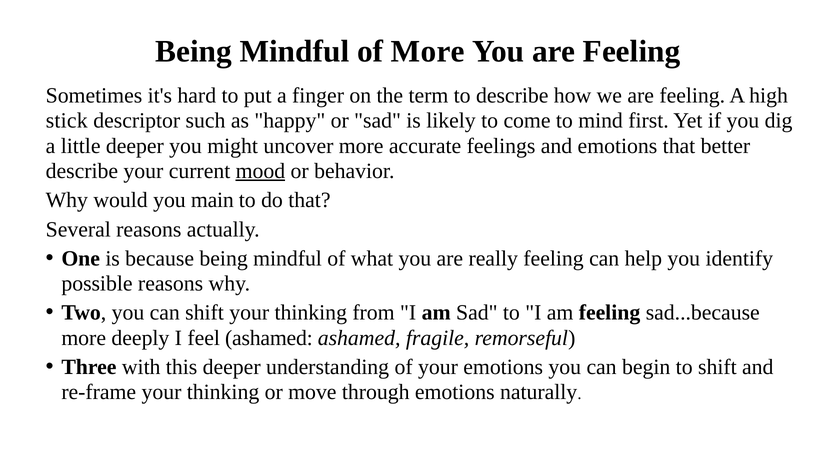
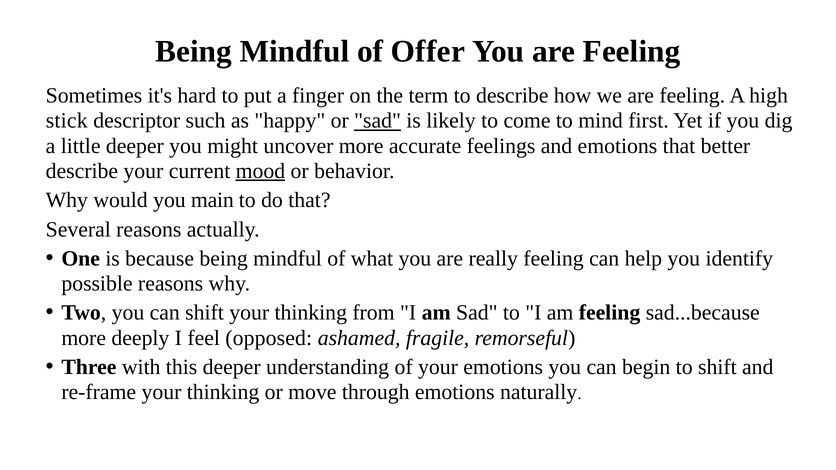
of More: More -> Offer (428, 51)
sad underline: none -> present (378, 121)
feel ashamed: ashamed -> opposed (269, 338)
